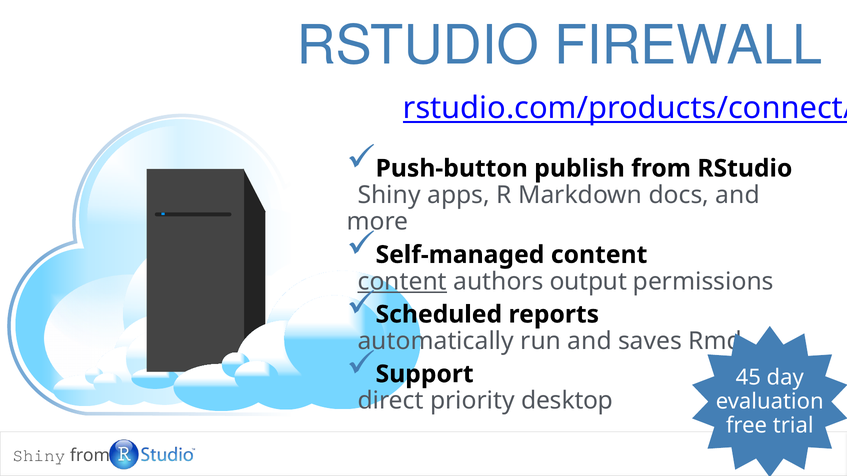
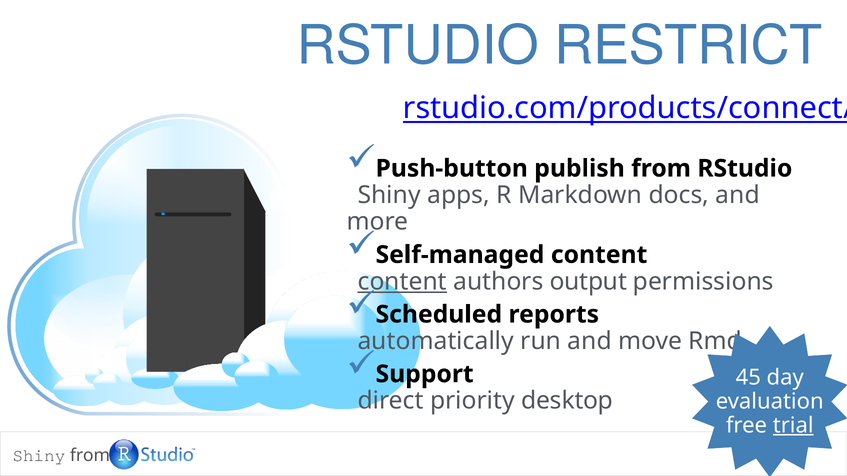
FIREWALL: FIREWALL -> RESTRICT (688, 46)
saves: saves -> move (650, 341)
trial underline: none -> present (793, 426)
